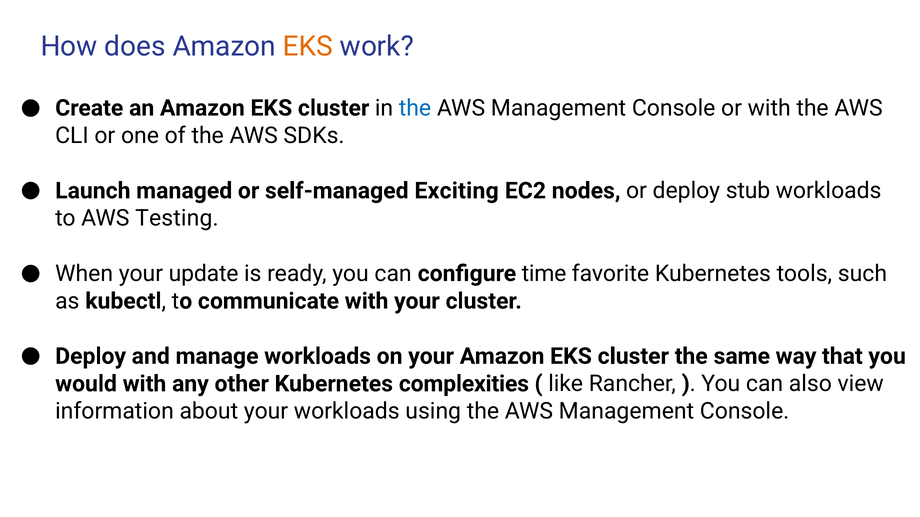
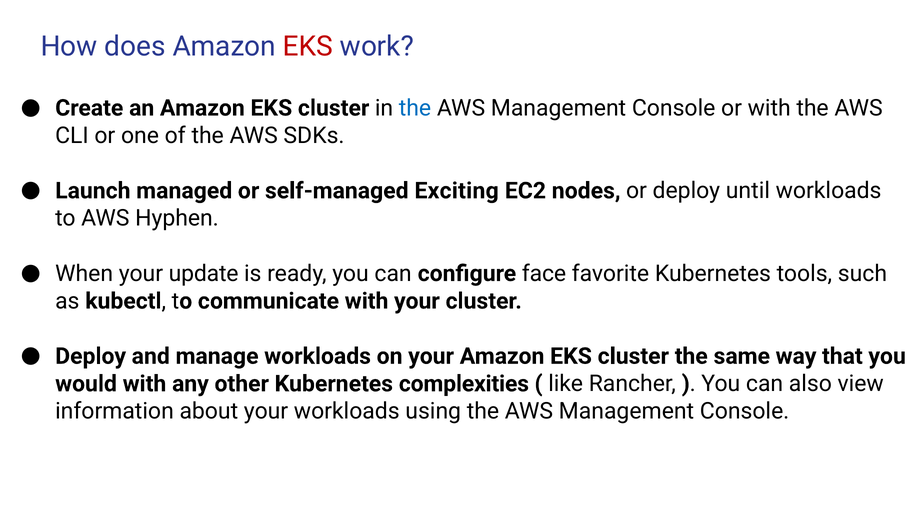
EKS colour: orange -> red (308, 46)
stub: stub -> until (748, 191)
Testing: Testing -> Hyphen (177, 219)
time: time -> face (544, 274)
